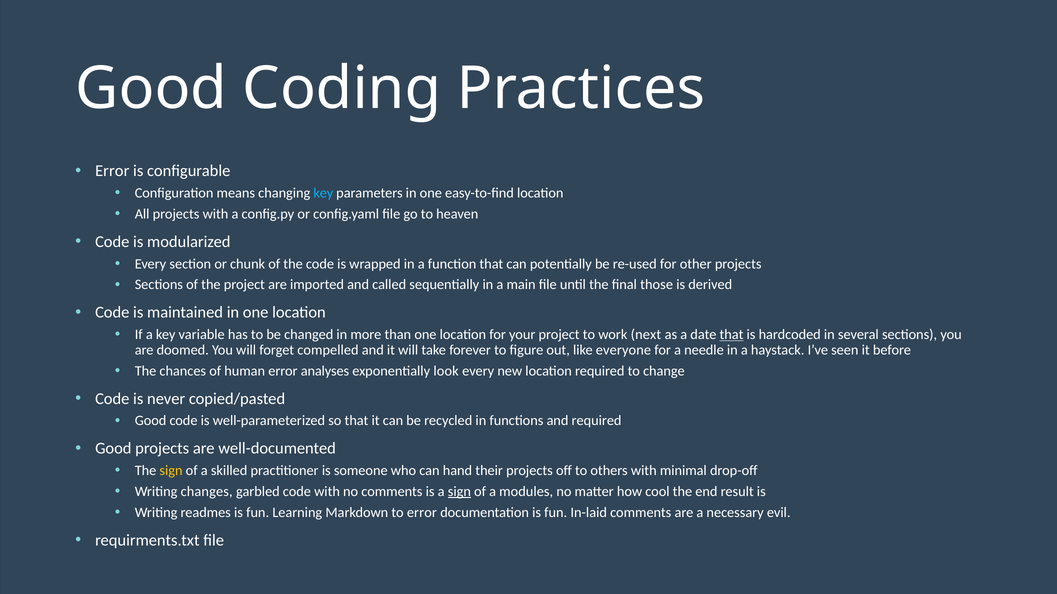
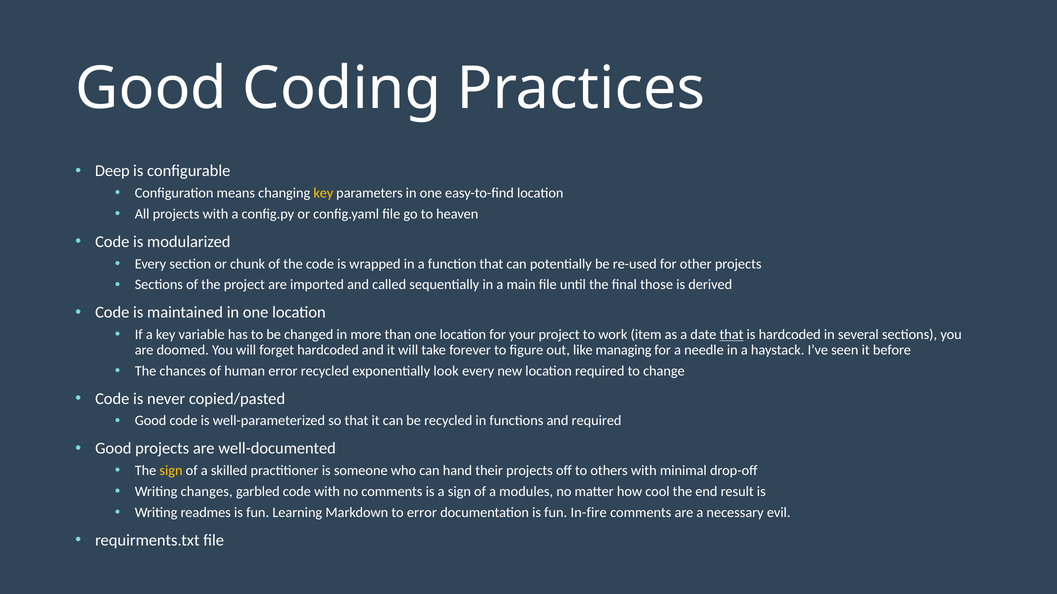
Error: Error -> Deep (112, 171)
key colour: light blue -> yellow (323, 193)
next: next -> item (646, 335)
forget compelled: compelled -> hardcoded (328, 350)
everyone: everyone -> managing (624, 350)
error analyses: analyses -> recycled (325, 371)
sign underline: present -> none (459, 492)
In-laid: In-laid -> In-fire (589, 513)
